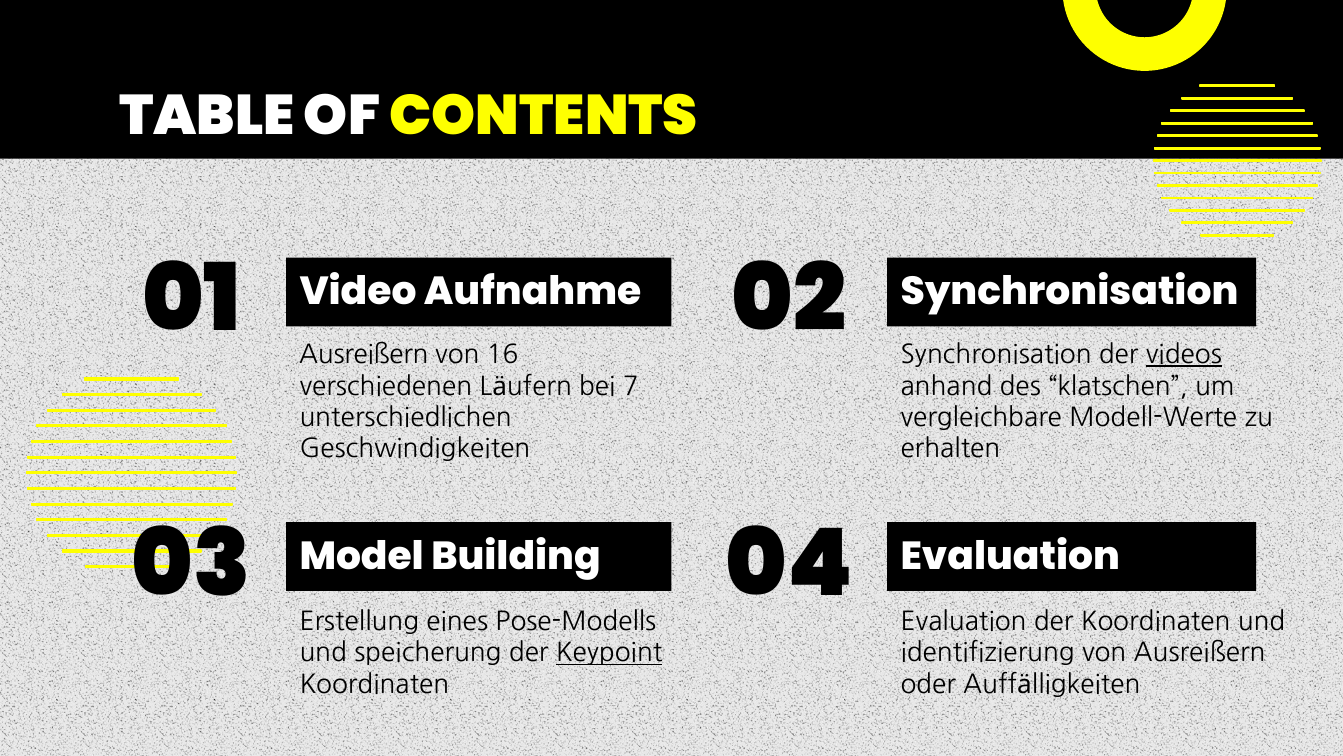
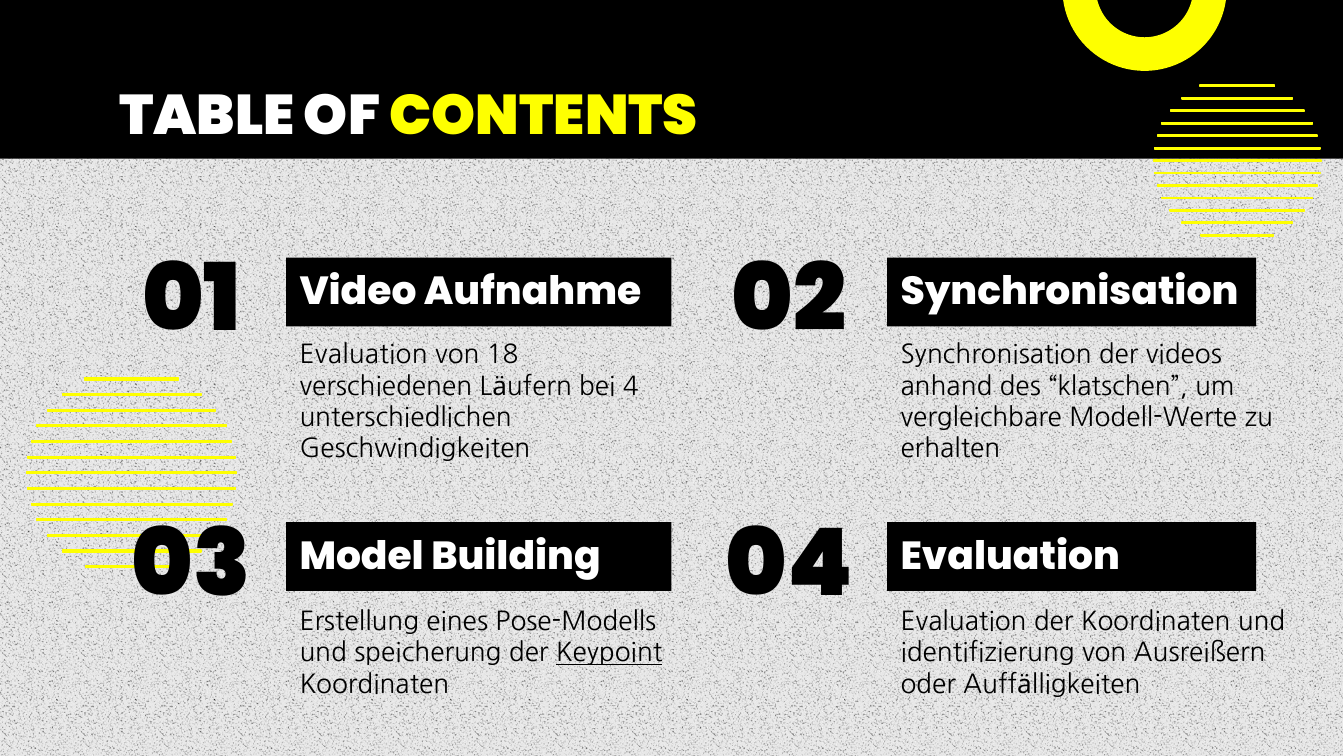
videos underline: present -> none (1184, 355)
Ausreißern: Ausreißern -> Evaluation (364, 355)
16: 16 -> 18 (502, 355)
7: 7 -> 4 (631, 386)
